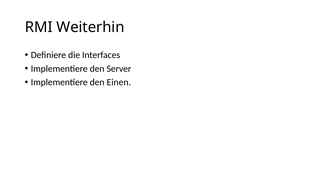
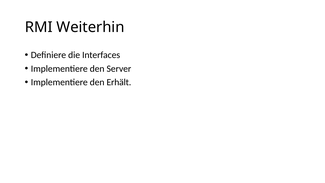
Einen: Einen -> Erhält (119, 82)
